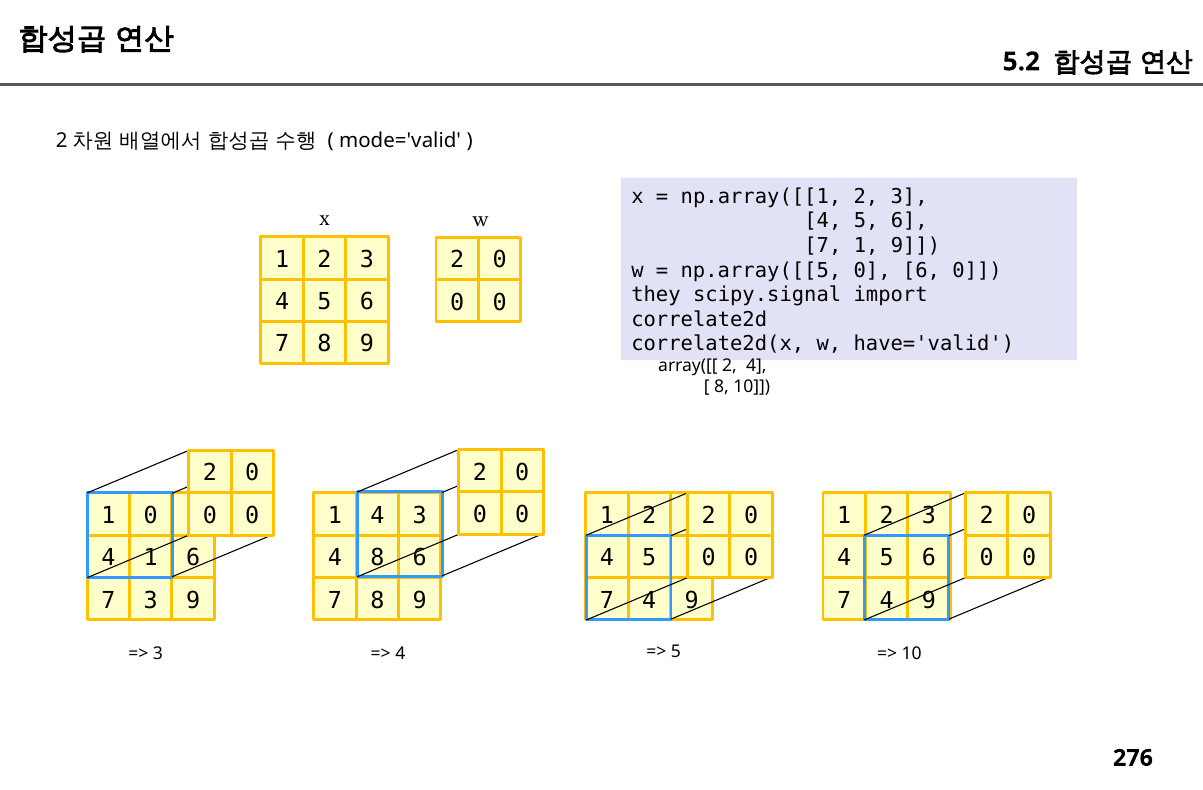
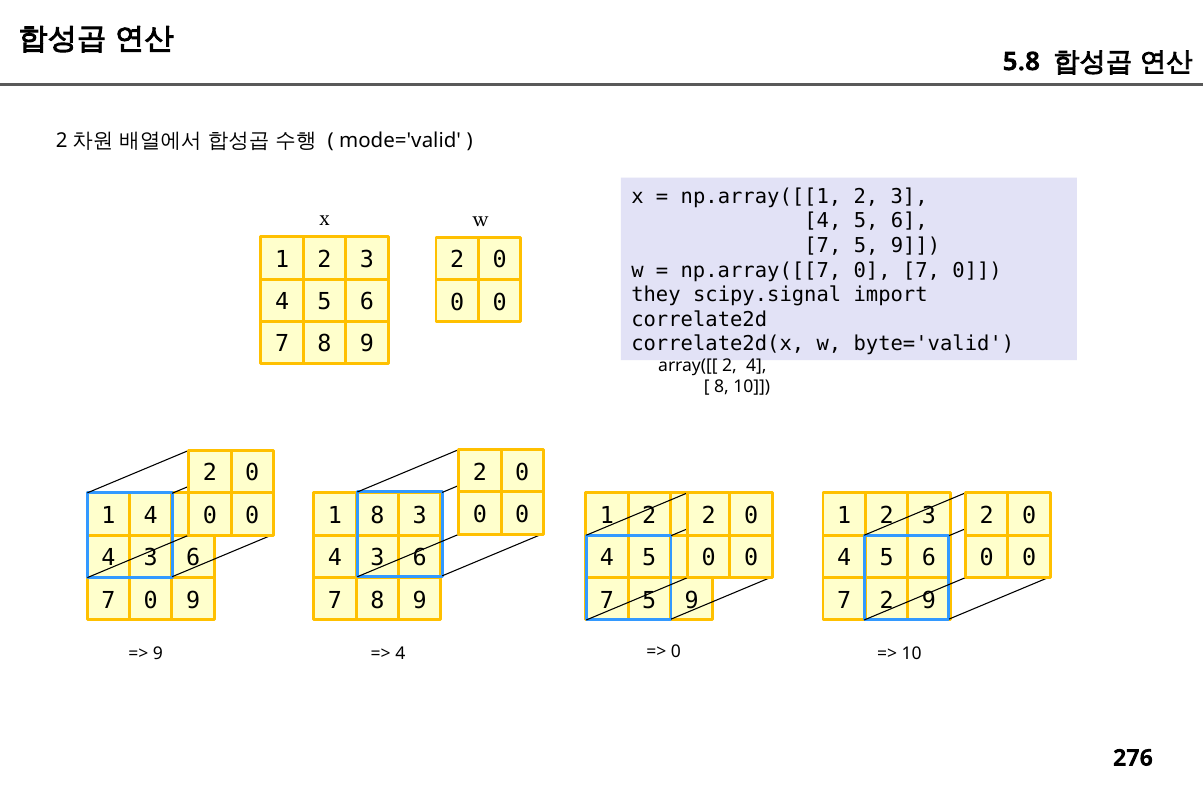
5.2: 5.2 -> 5.8 (1021, 62)
1: 1 -> 5 (866, 246)
np.array([[5: np.array([[5 -> np.array([[7 (761, 270)
0 6: 6 -> 7 (922, 270)
have='valid: have='valid -> byte='valid (934, 344)
1 0: 0 -> 4 (151, 516)
1 4: 4 -> 8 (377, 516)
1: 1 -> 3 (151, 558)
8: 8 -> 3 (377, 558)
3: 3 -> 0 (151, 600)
4: 4 -> 5 (649, 600)
4: 4 -> 2 (887, 600)
3: 3 -> 9 (158, 653)
5: 5 -> 0 (676, 652)
